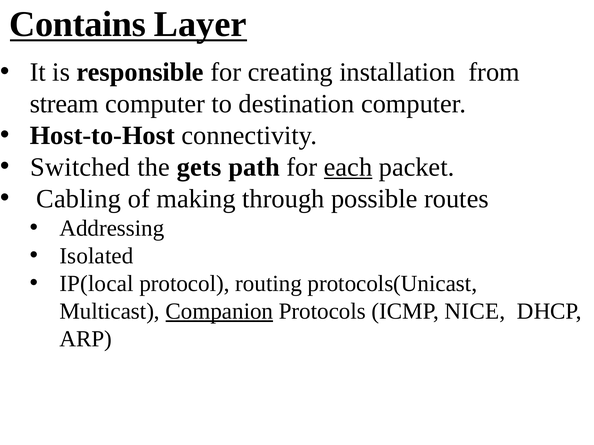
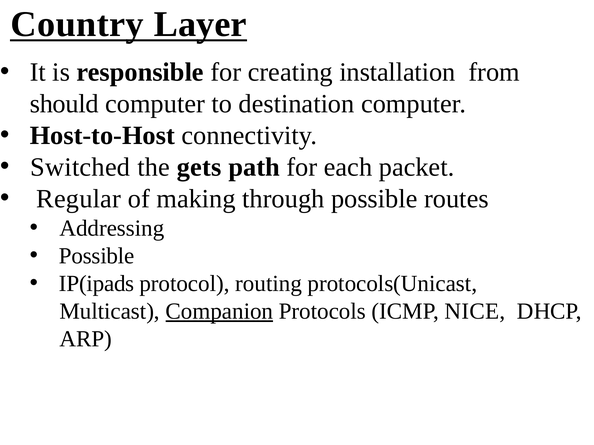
Contains: Contains -> Country (77, 24)
stream: stream -> should (64, 104)
each underline: present -> none (348, 167)
Cabling: Cabling -> Regular (79, 199)
Isolated: Isolated -> Possible (97, 256)
IP(local: IP(local -> IP(ipads (97, 284)
